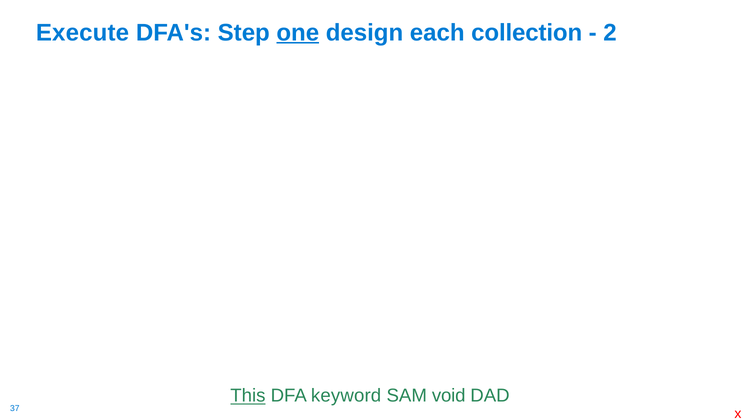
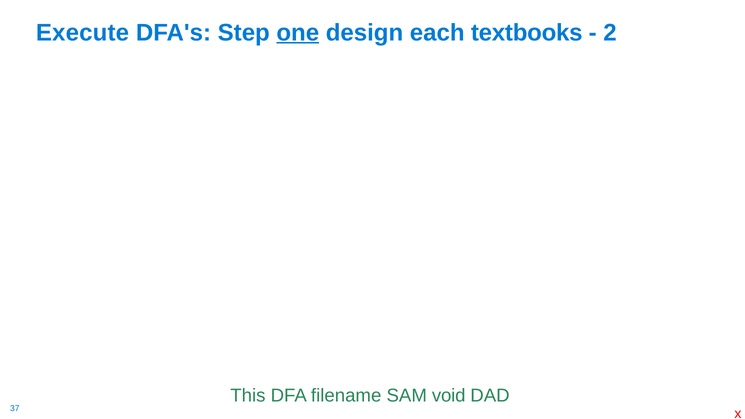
collection: collection -> textbooks (527, 33)
This underline: present -> none (248, 396)
keyword: keyword -> filename (346, 396)
